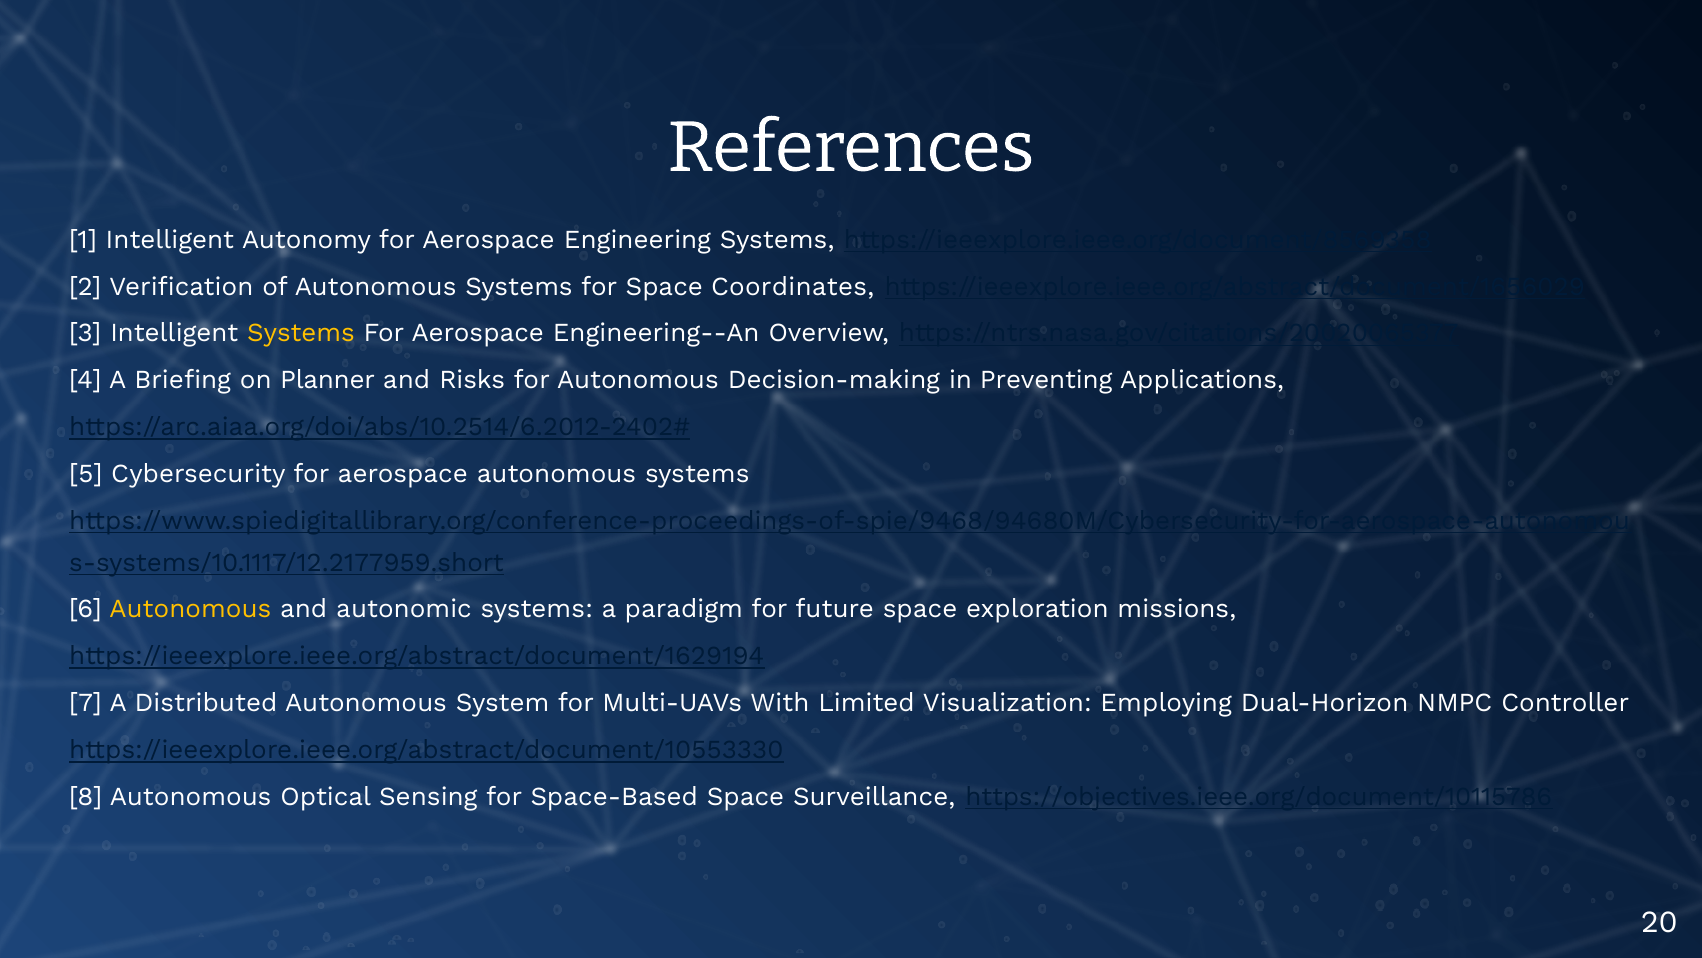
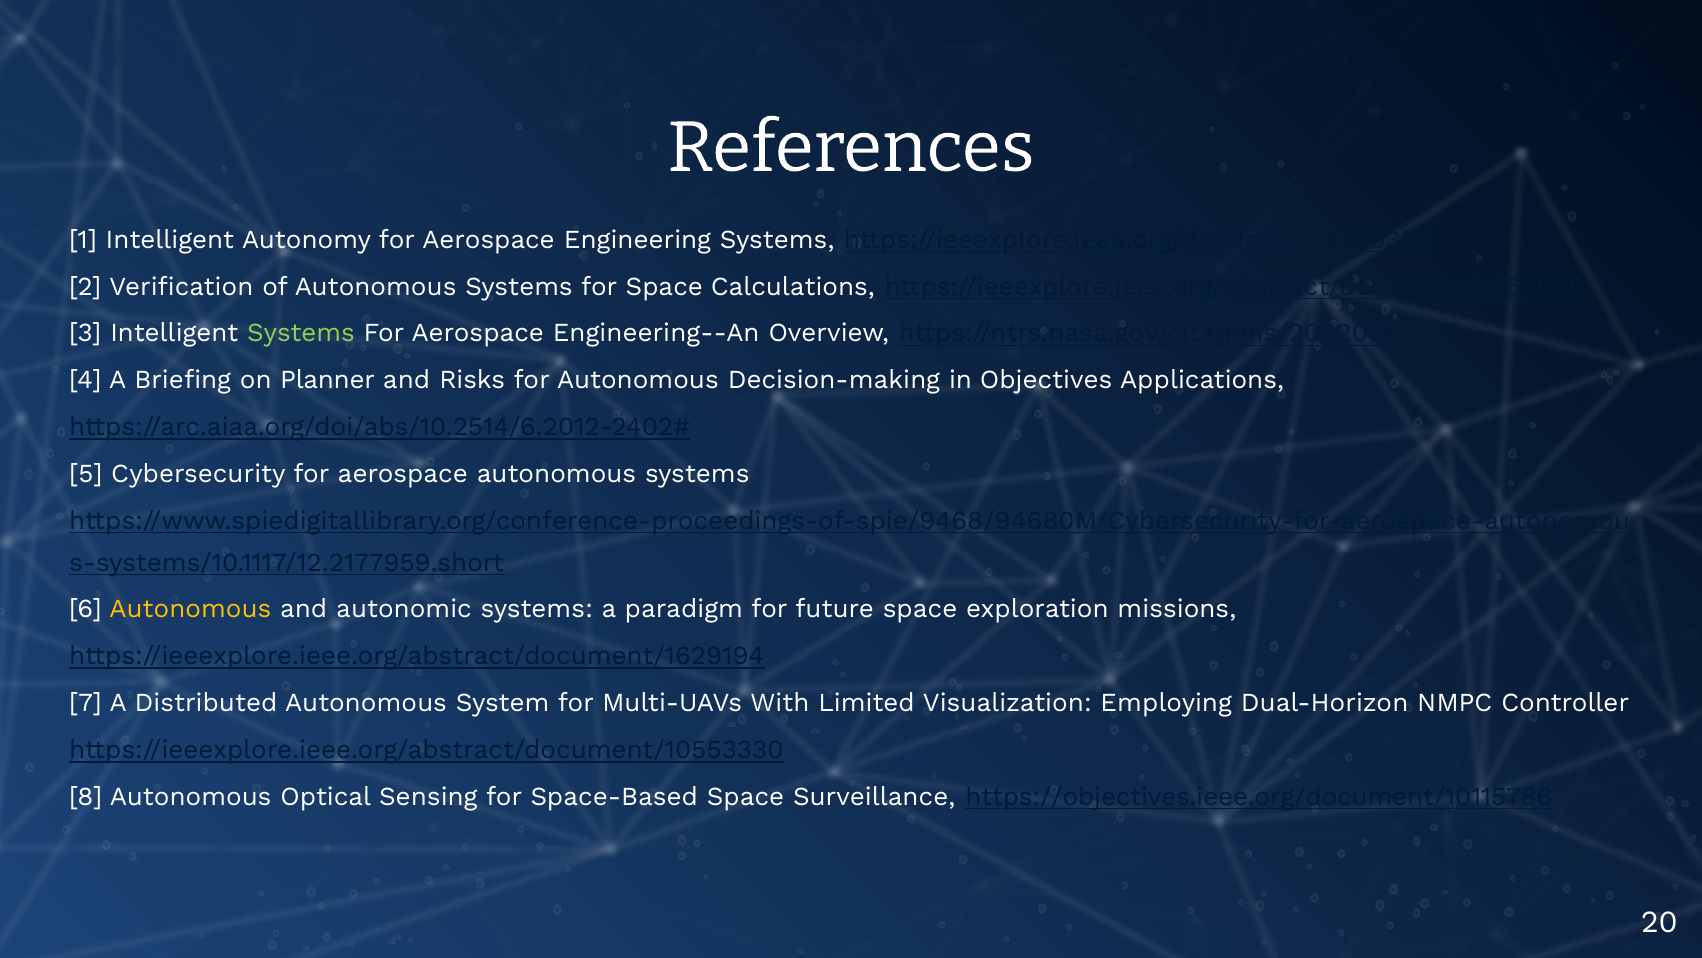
Coordinates: Coordinates -> Calculations (793, 286)
Systems colour: yellow -> light green (301, 333)
Preventing: Preventing -> Objectives (1046, 380)
